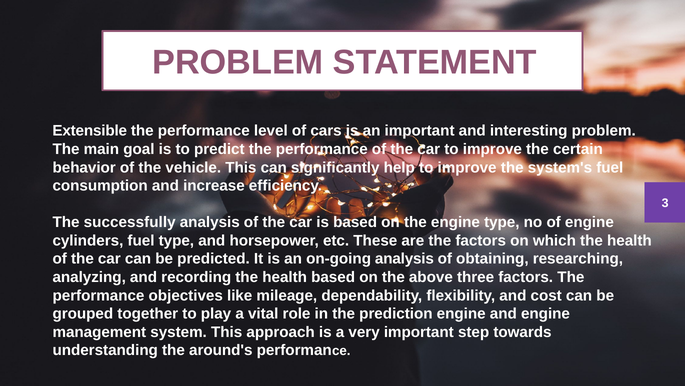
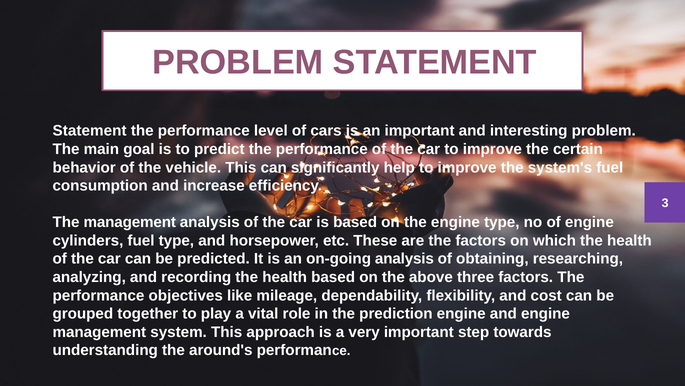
Extensible: Extensible -> Statement (90, 131)
The successfully: successfully -> management (130, 222)
